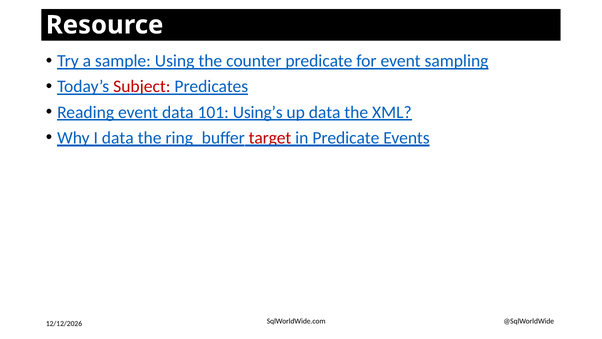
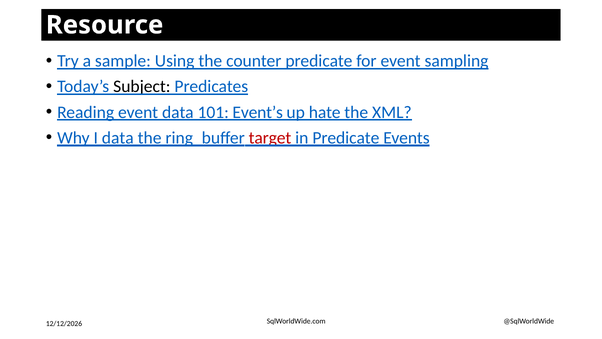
Subject colour: red -> black (142, 87)
Using’s: Using’s -> Event’s (258, 112)
up data: data -> hate (325, 112)
